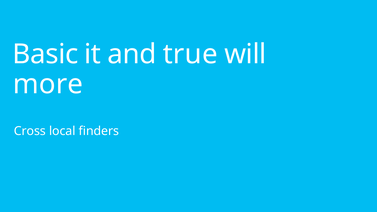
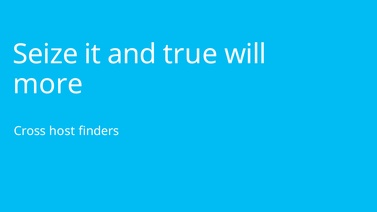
Basic: Basic -> Seize (45, 54)
local: local -> host (62, 131)
